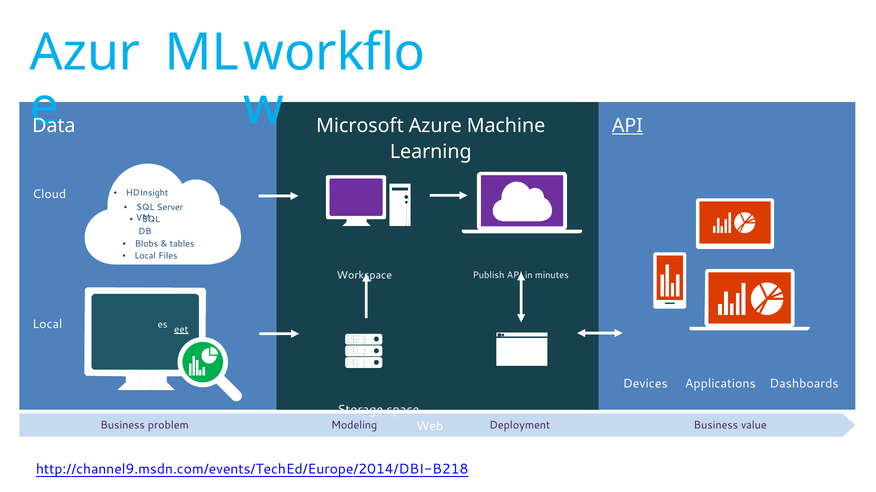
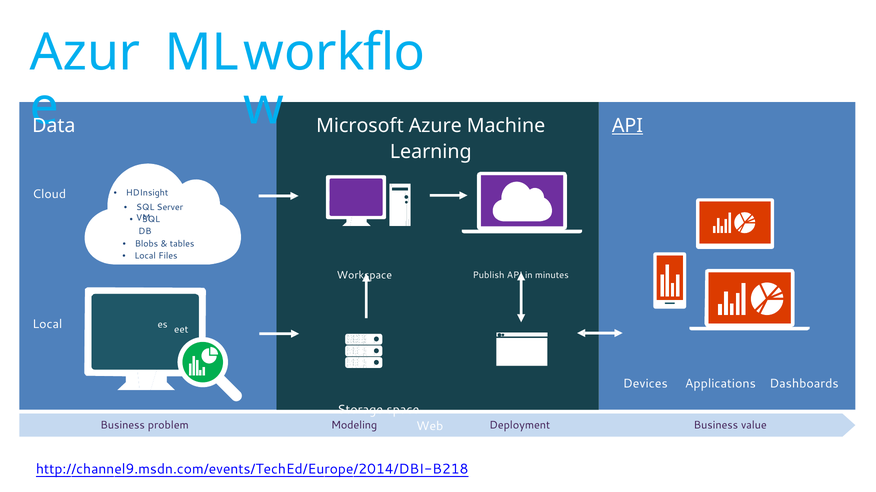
eet underline: present -> none (181, 330)
